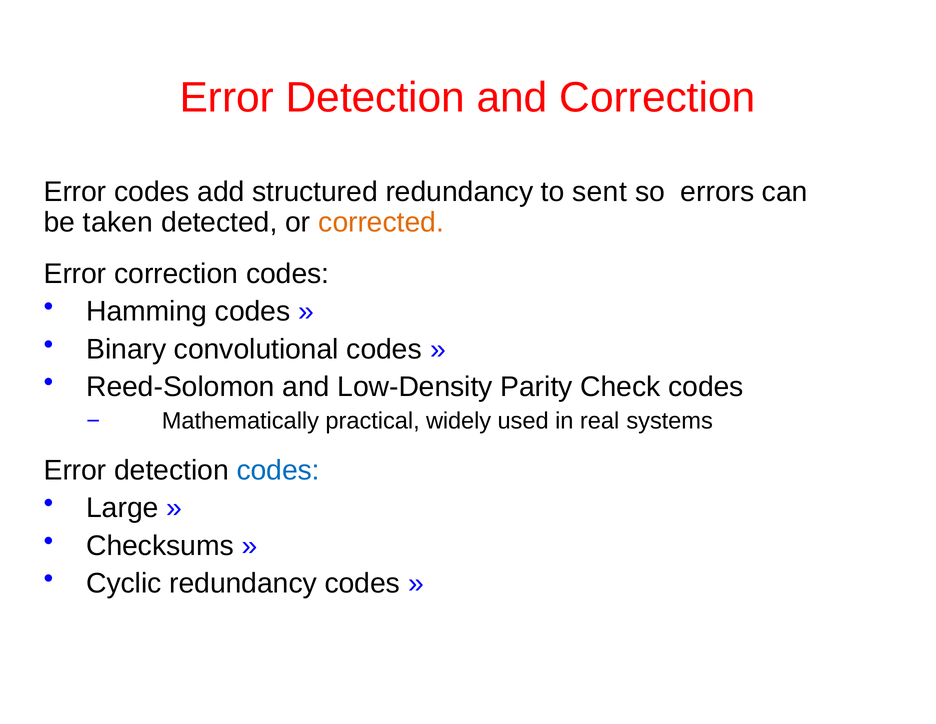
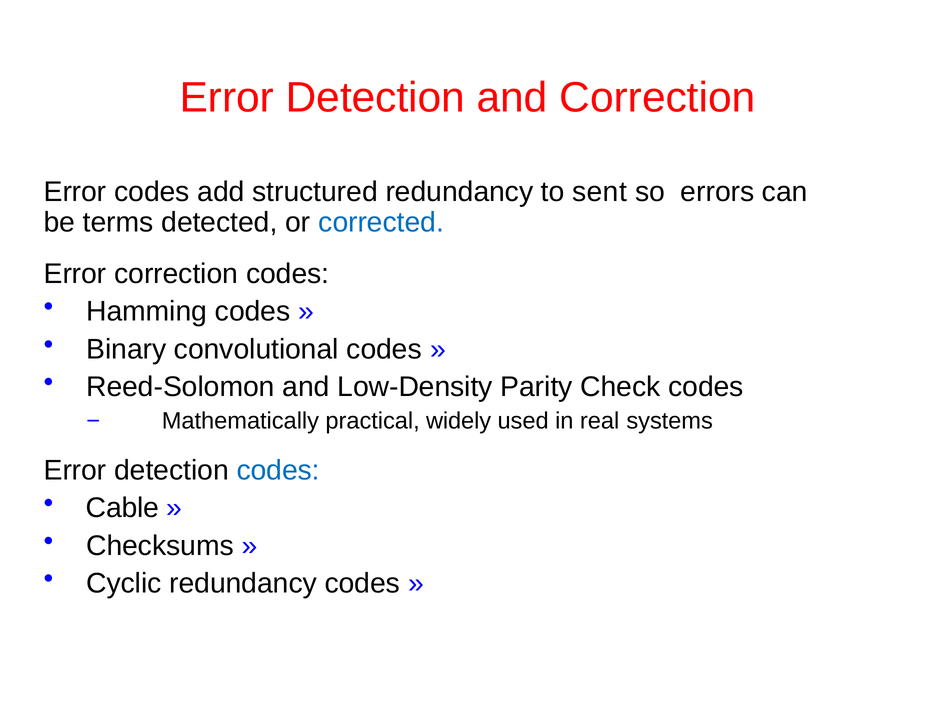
taken: taken -> terms (118, 222)
corrected colour: orange -> blue (381, 222)
Large: Large -> Cable (122, 507)
